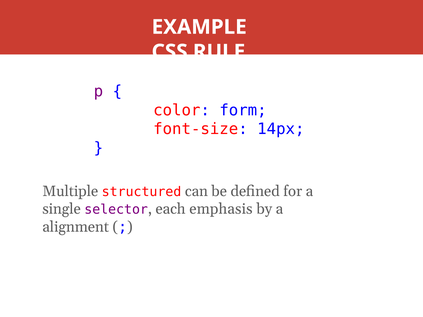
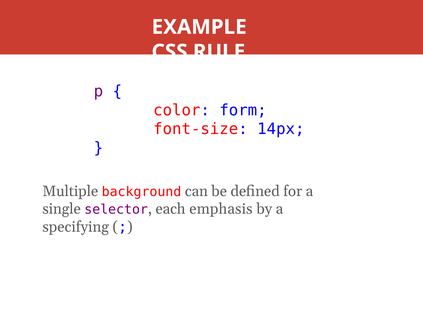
structured: structured -> background (142, 192)
alignment: alignment -> specifying (76, 227)
